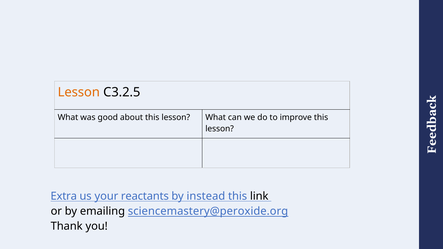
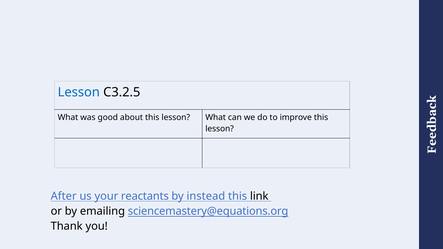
Lesson colour: orange -> blue (79, 92)
Extra: Extra -> After (64, 196)
sciencemastery@peroxide.org: sciencemastery@peroxide.org -> sciencemastery@equations.org (208, 211)
